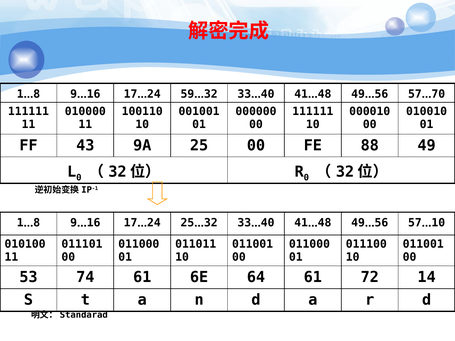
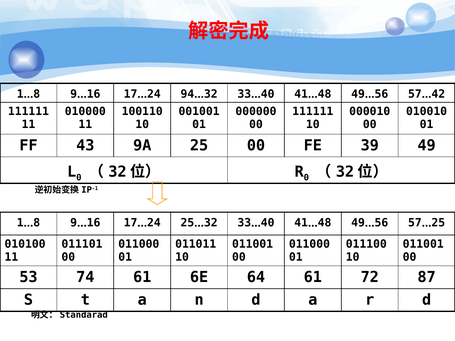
59: 59 -> 94 (187, 94)
70: 70 -> 42 (438, 94)
88: 88 -> 39 (370, 146)
10: 10 -> 25 (438, 223)
14: 14 -> 87 (427, 277)
